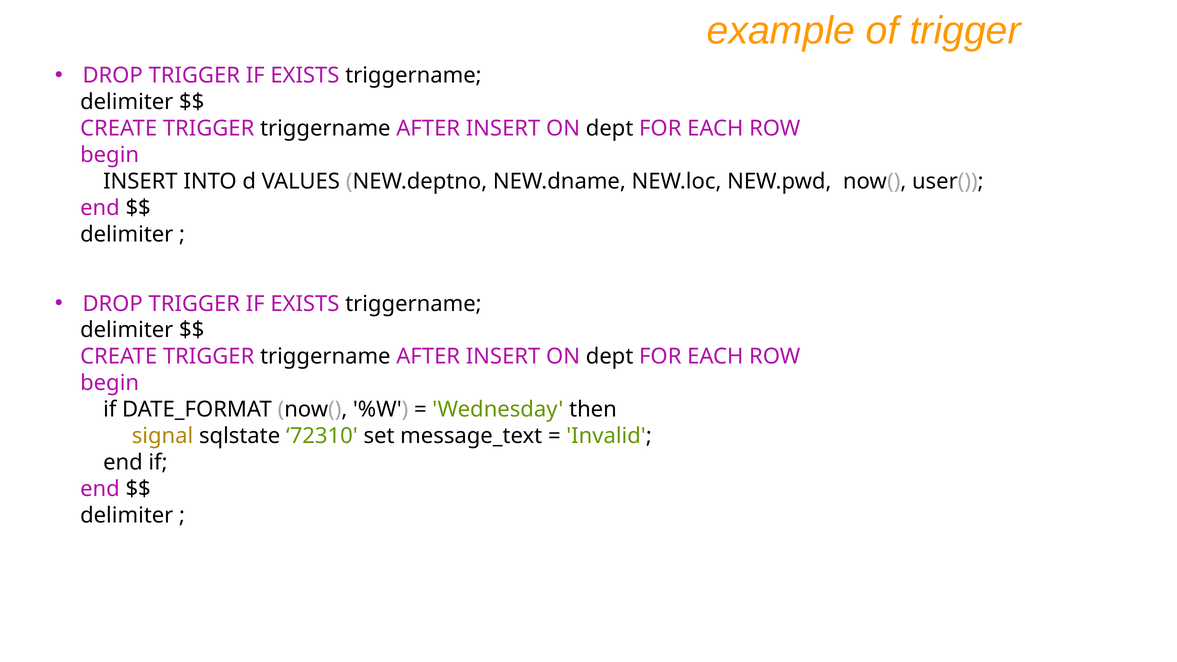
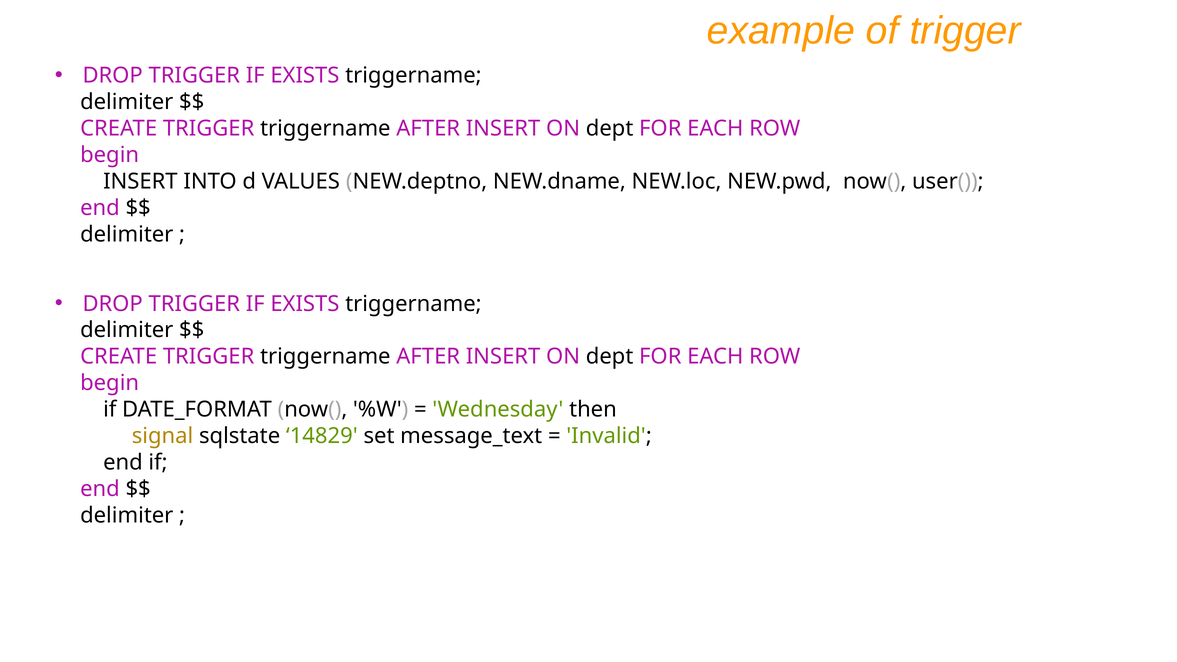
72310: 72310 -> 14829 (322, 436)
